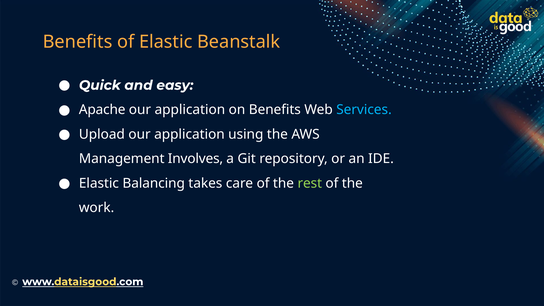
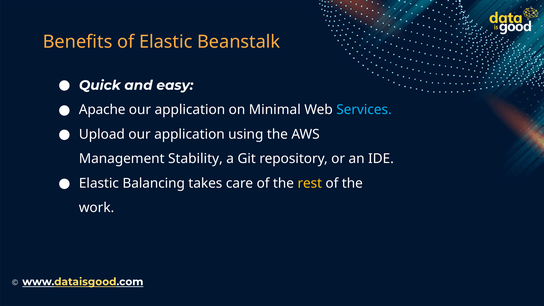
on Benefits: Benefits -> Minimal (275, 110)
Involves: Involves -> Stability (195, 159)
rest colour: light green -> yellow (310, 183)
